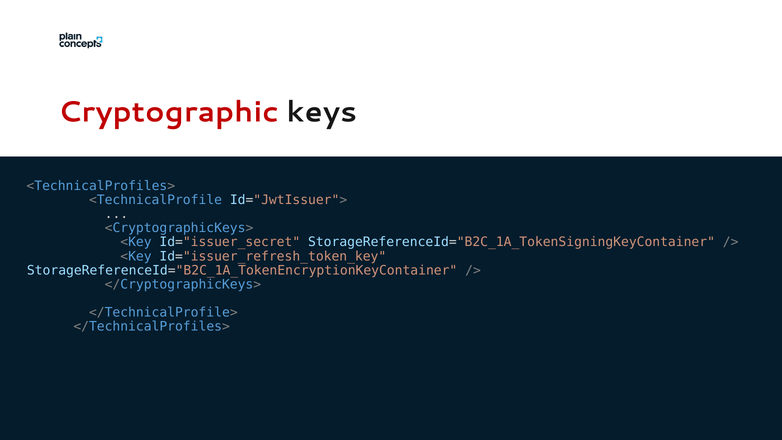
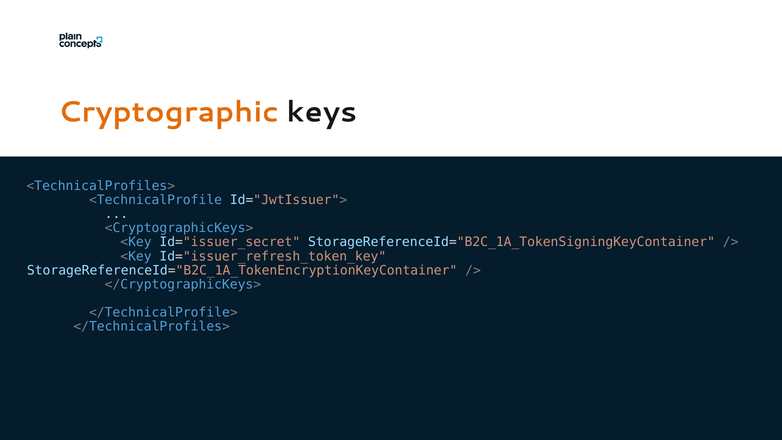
Cryptographic colour: red -> orange (169, 112)
